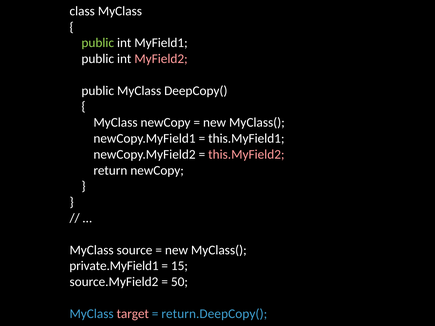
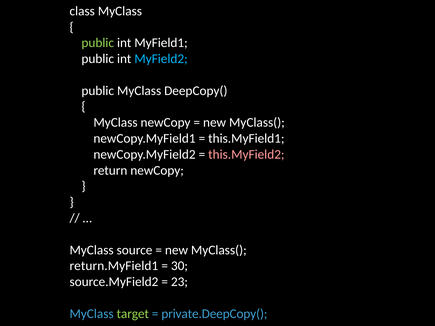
MyField2 colour: pink -> light blue (161, 59)
private.MyField1: private.MyField1 -> return.MyField1 (114, 266)
15: 15 -> 30 (179, 266)
50: 50 -> 23 (179, 282)
target colour: pink -> light green (133, 314)
return.DeepCopy(: return.DeepCopy( -> private.DeepCopy( (214, 314)
